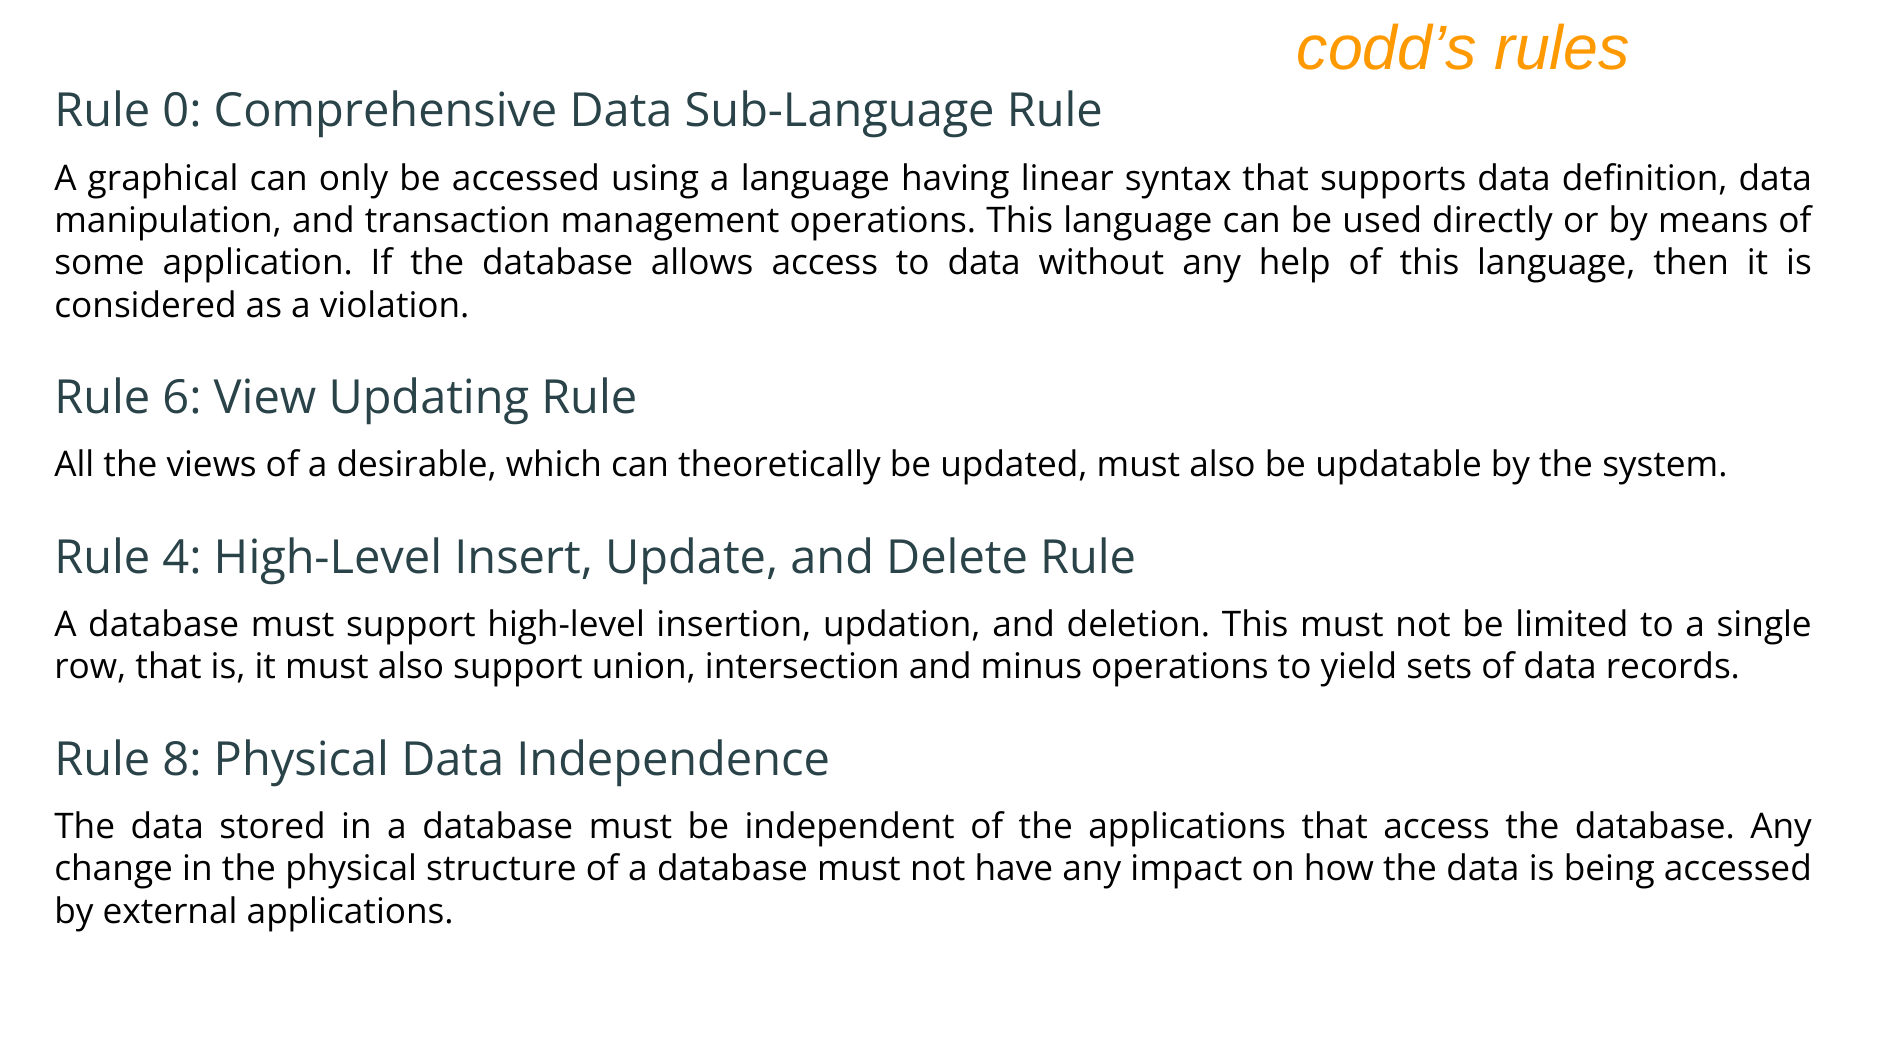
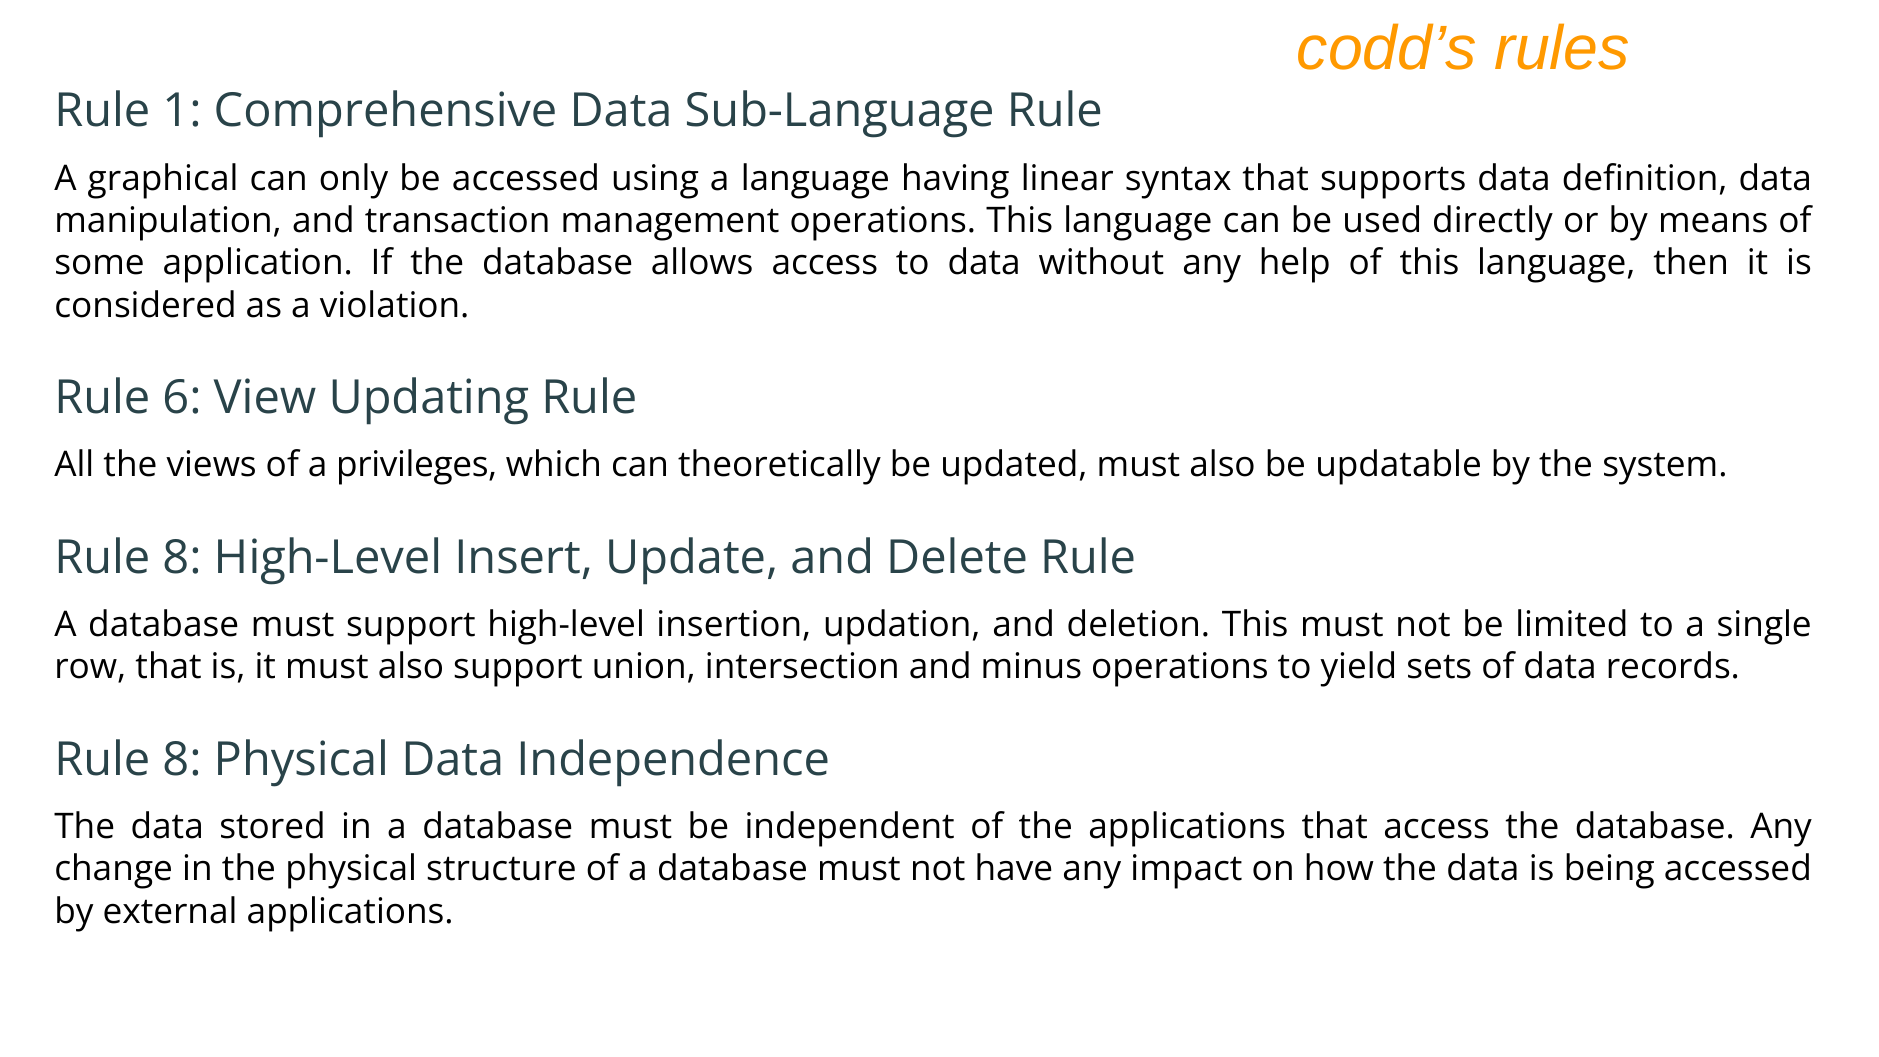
0: 0 -> 1 (182, 111)
desirable: desirable -> privileges (417, 465)
4: 4 -> 8 (182, 558)
